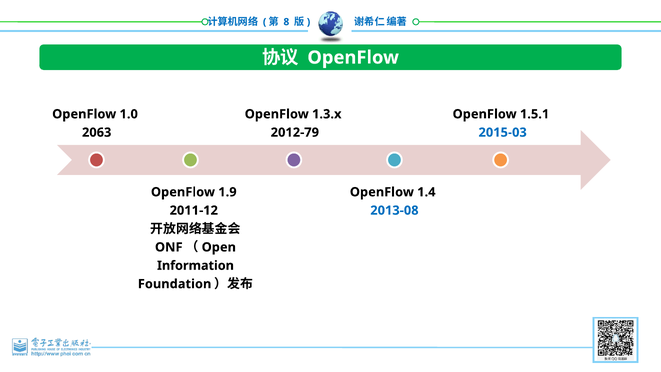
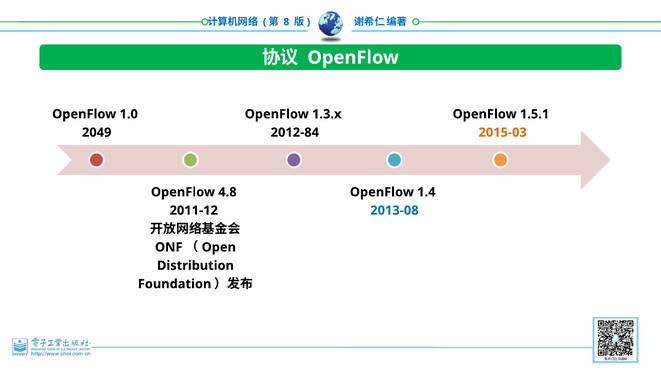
2063: 2063 -> 2049 (97, 132)
2012-79: 2012-79 -> 2012-84 (295, 132)
2015-03 colour: blue -> orange (503, 132)
1.9: 1.9 -> 4.8 (227, 192)
Information: Information -> Distribution (195, 265)
